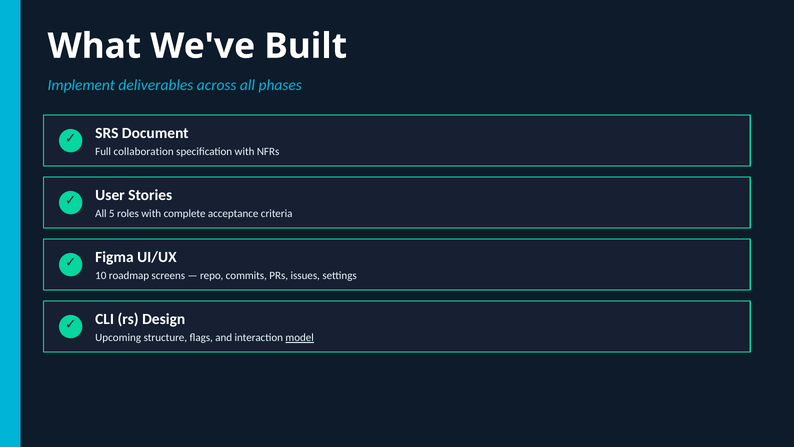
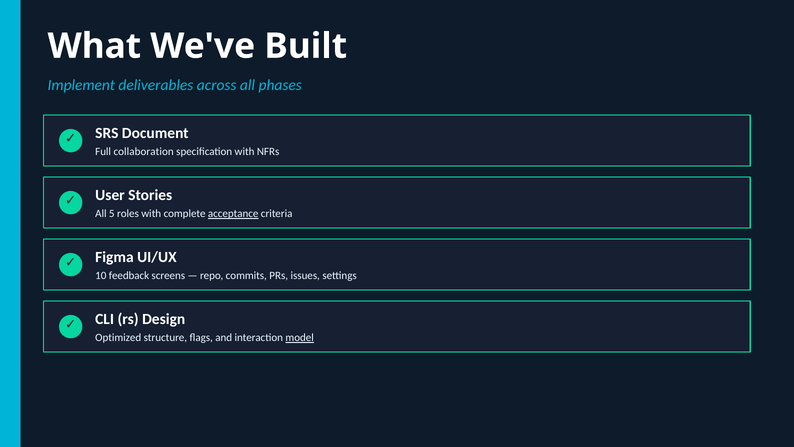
acceptance underline: none -> present (233, 214)
roadmap: roadmap -> feedback (129, 275)
Upcoming: Upcoming -> Optimized (118, 337)
